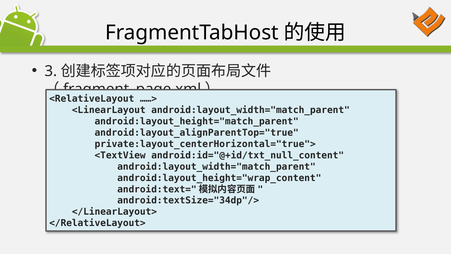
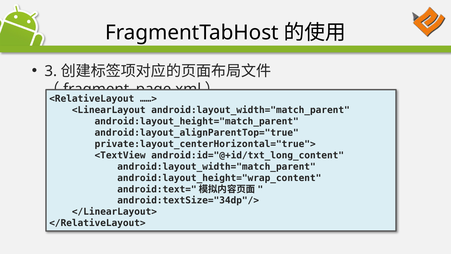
android:id="@+id/txt_null_content: android:id="@+id/txt_null_content -> android:id="@+id/txt_long_content (248, 155)
